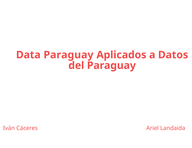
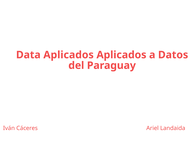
Data Paraguay: Paraguay -> Aplicados (69, 55)
